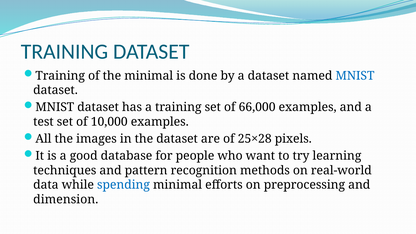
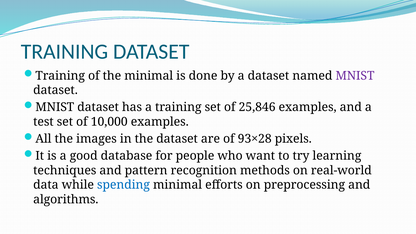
MNIST colour: blue -> purple (355, 76)
66,000: 66,000 -> 25,846 (257, 107)
25×28: 25×28 -> 93×28 (255, 139)
dimension: dimension -> algorithms (66, 200)
